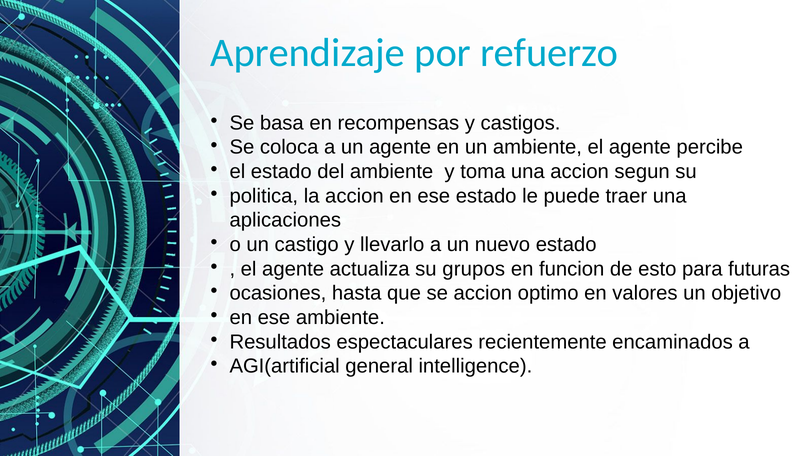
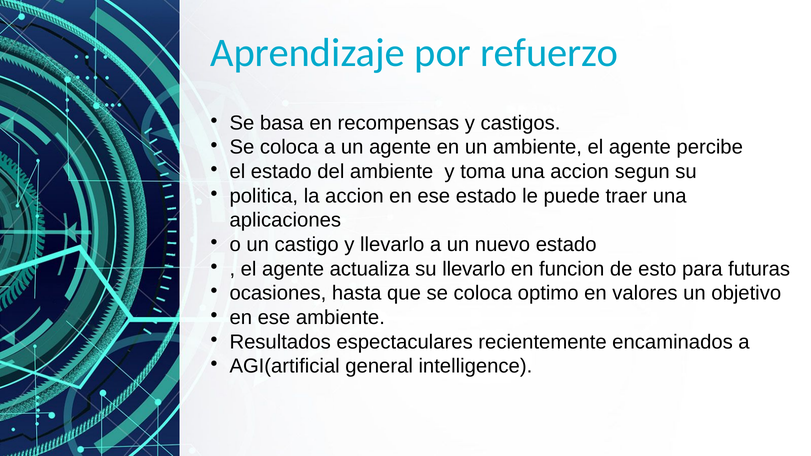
su grupos: grupos -> llevarlo (474, 269)
que se accion: accion -> coloca (483, 293)
